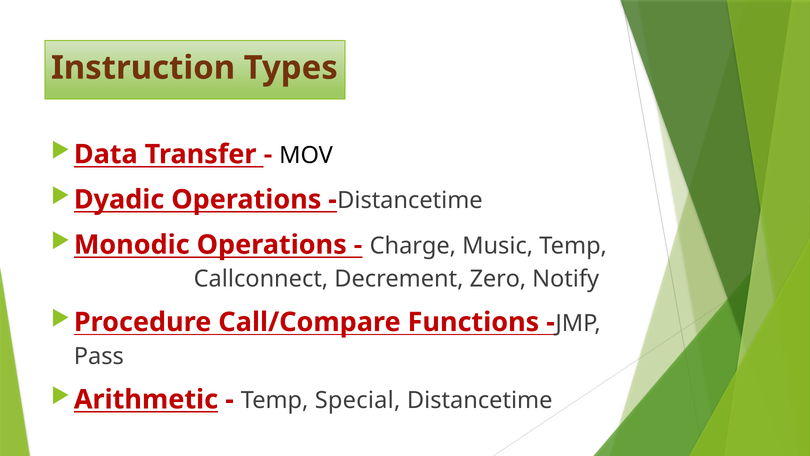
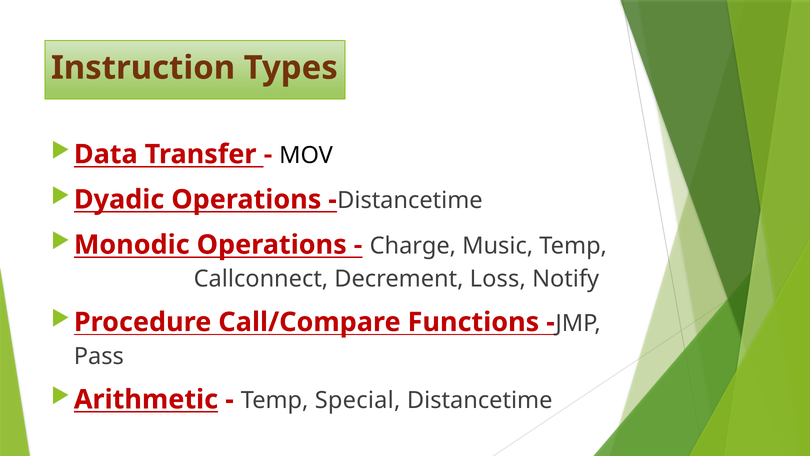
Zero: Zero -> Loss (498, 279)
